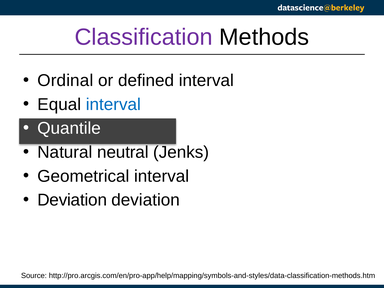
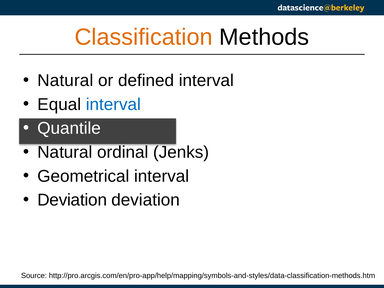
Classification colour: purple -> orange (144, 37)
Ordinal: Ordinal -> Natural (65, 81)
neutral: neutral -> ordinal (123, 152)
